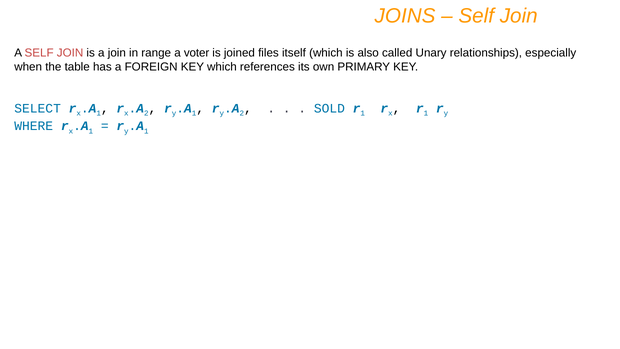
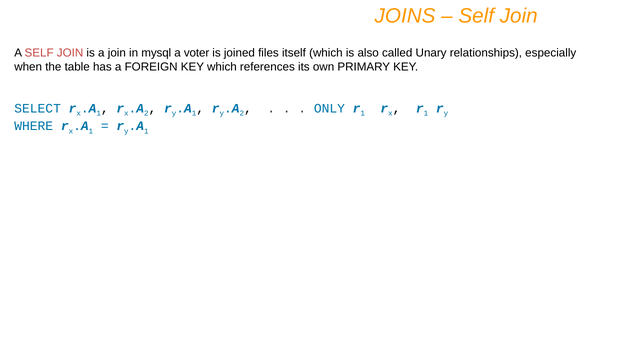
range: range -> mysql (156, 53)
SOLD: SOLD -> ONLY (329, 108)
